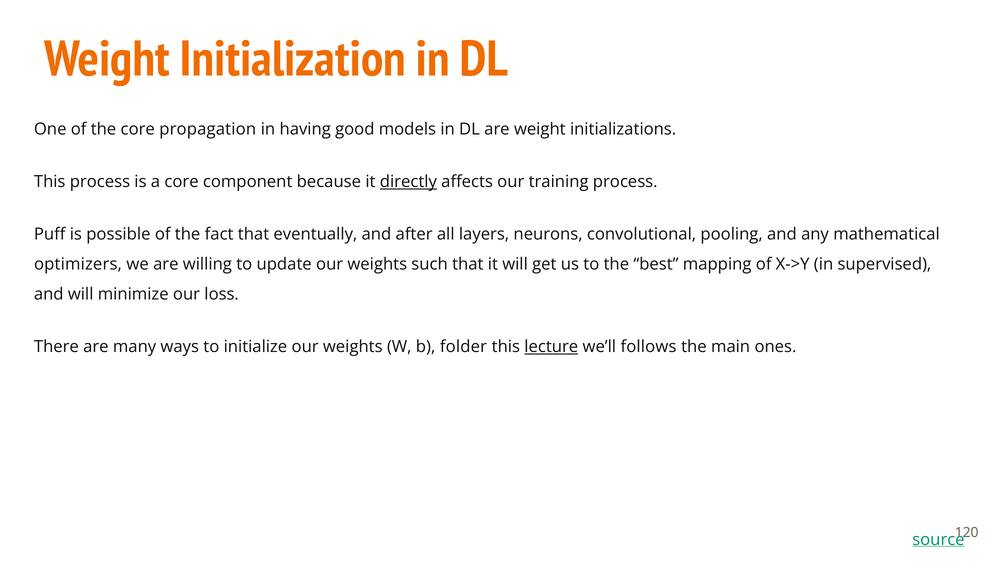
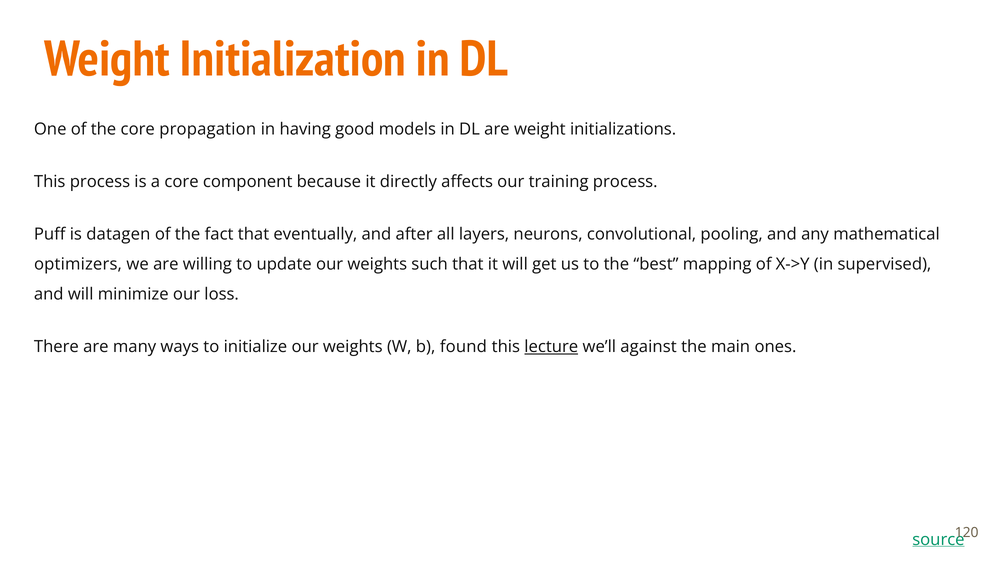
directly underline: present -> none (408, 182)
possible: possible -> datagen (118, 234)
folder: folder -> found (463, 346)
follows: follows -> against (649, 346)
